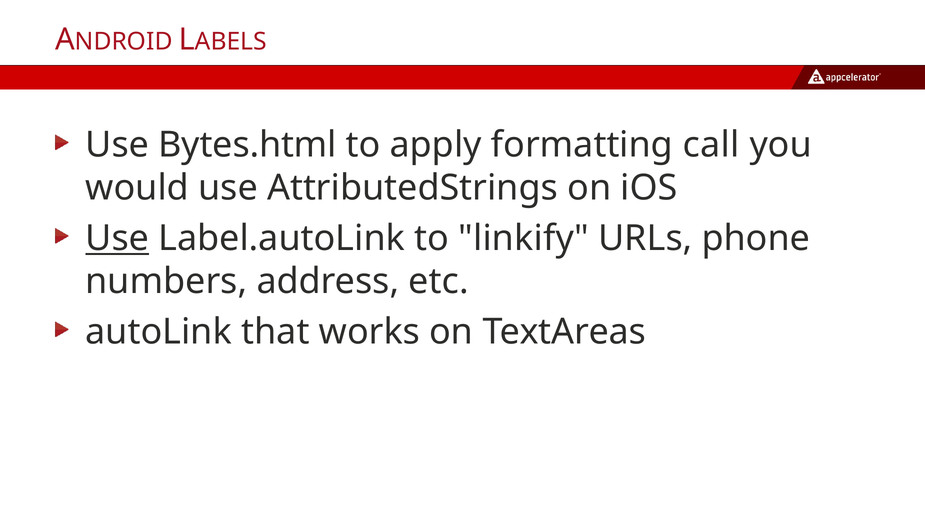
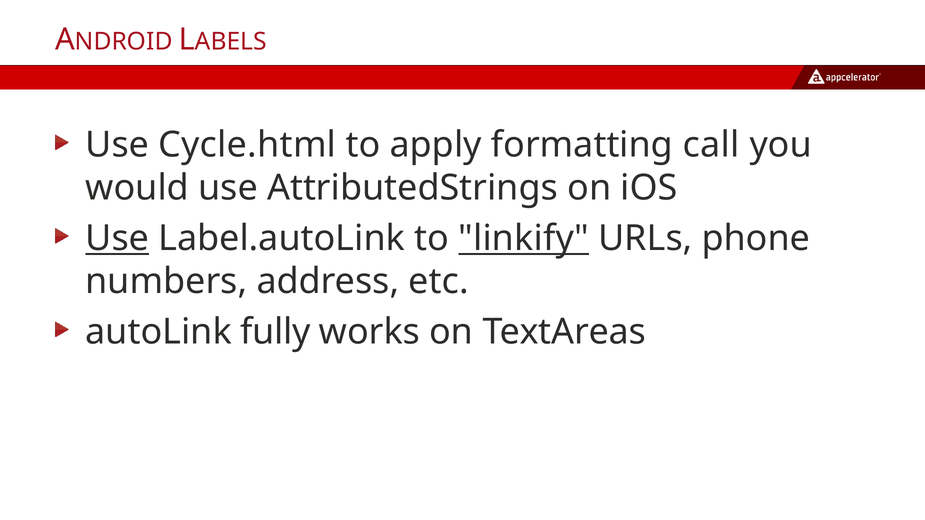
Bytes.html: Bytes.html -> Cycle.html (247, 145)
linkify underline: none -> present (524, 239)
that: that -> fully (275, 332)
